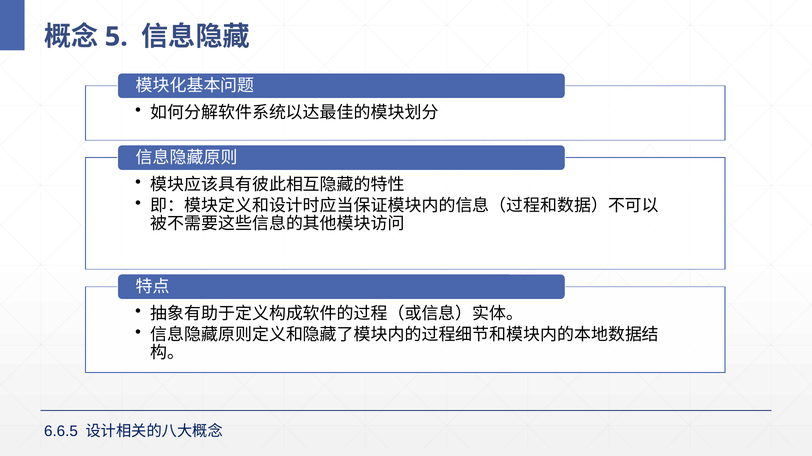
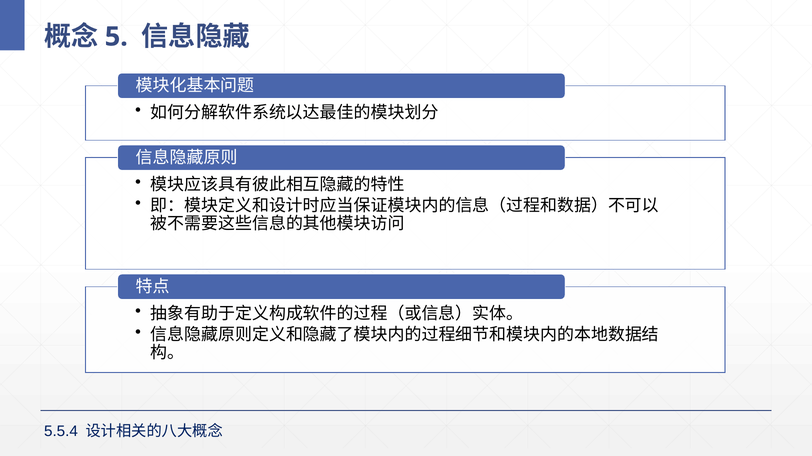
6.6.5: 6.6.5 -> 5.5.4 (61, 432)
